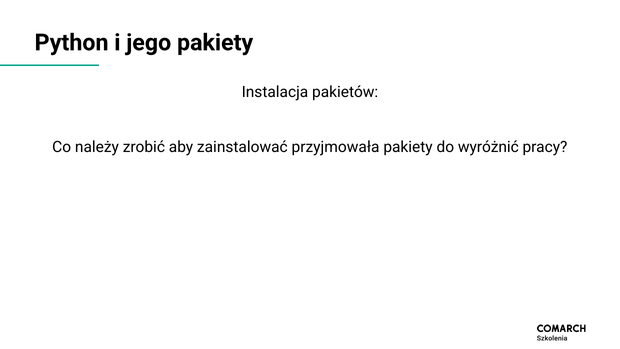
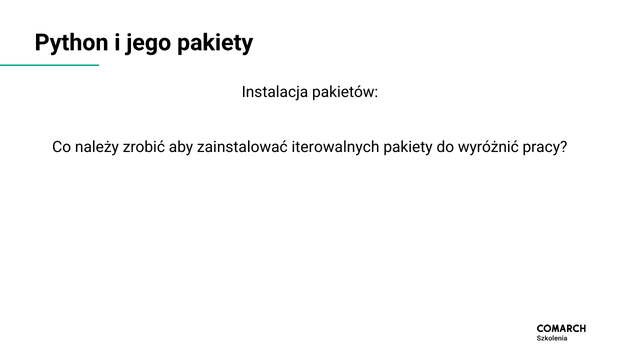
przyjmowała: przyjmowała -> iterowalnych (336, 147)
